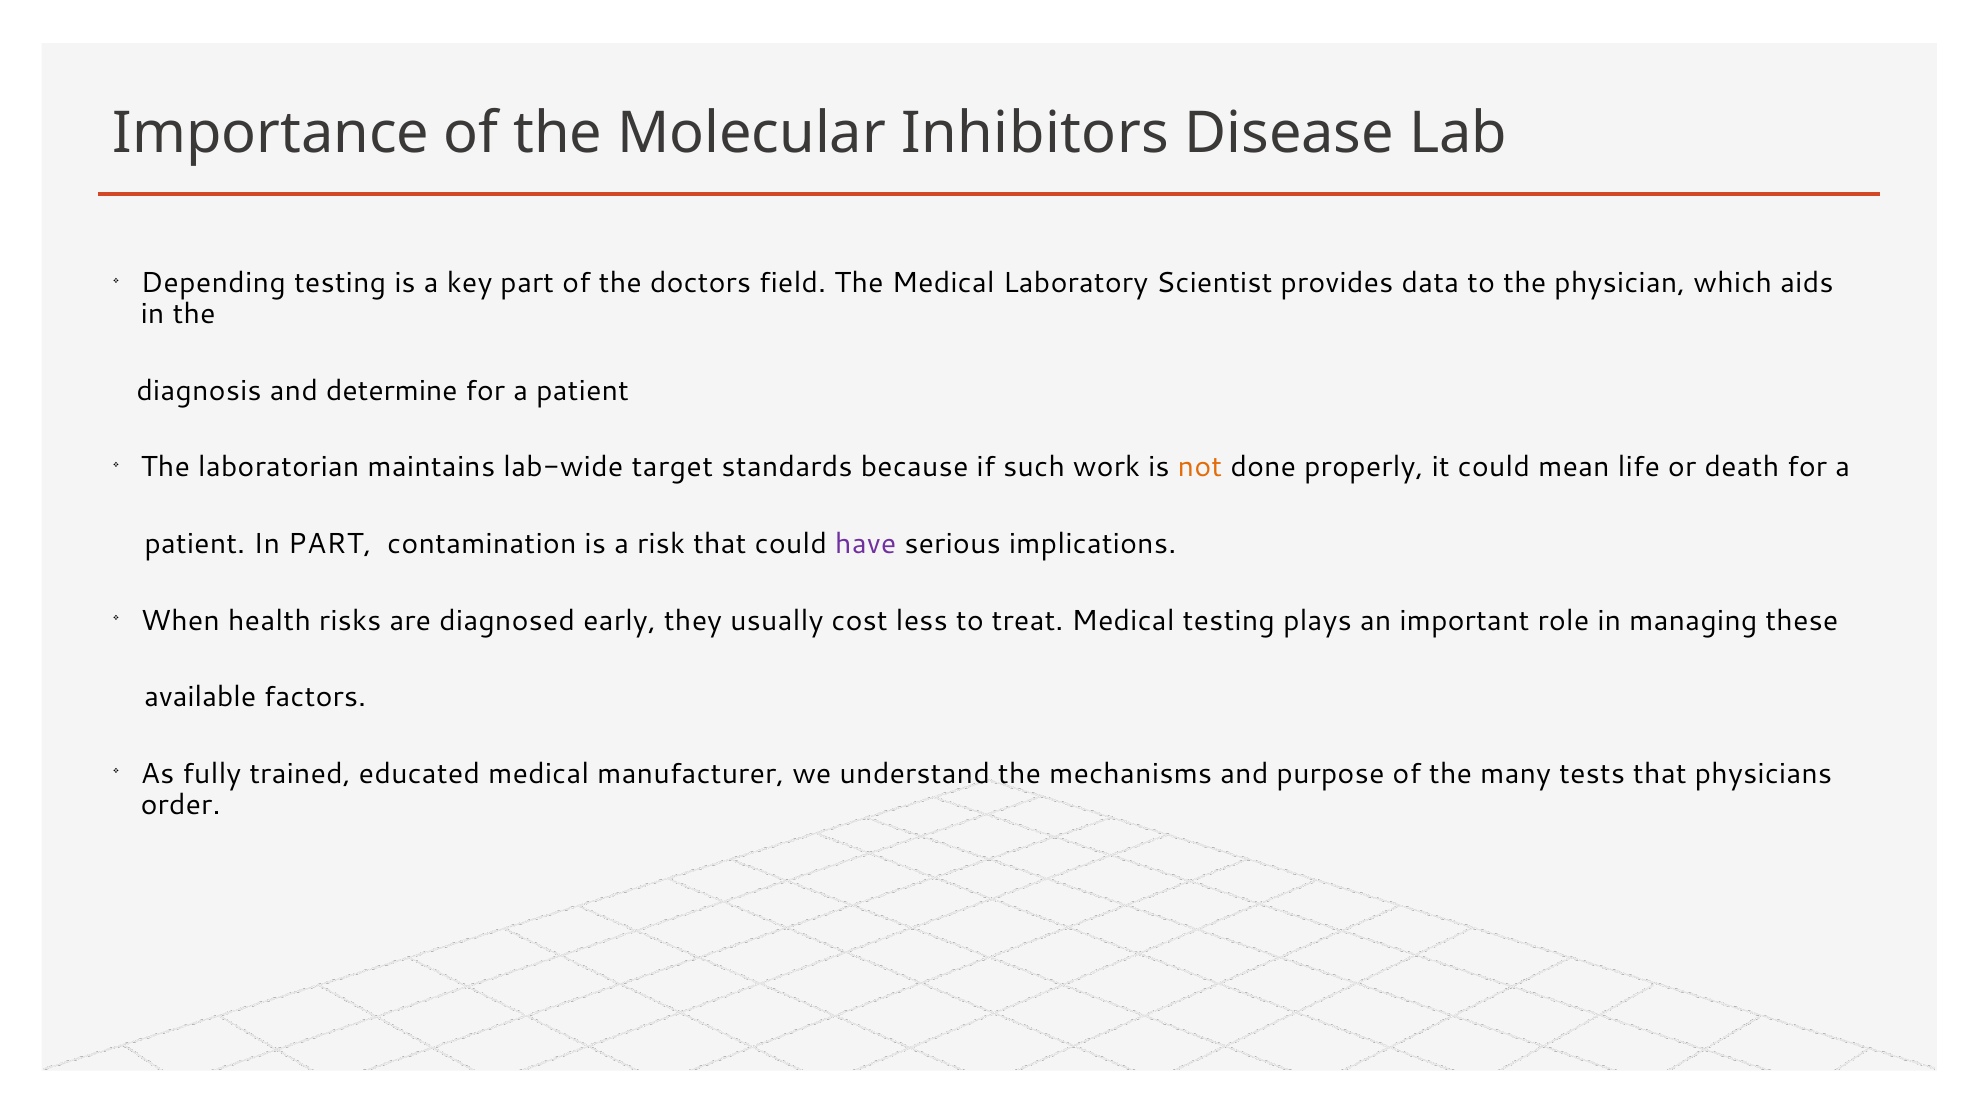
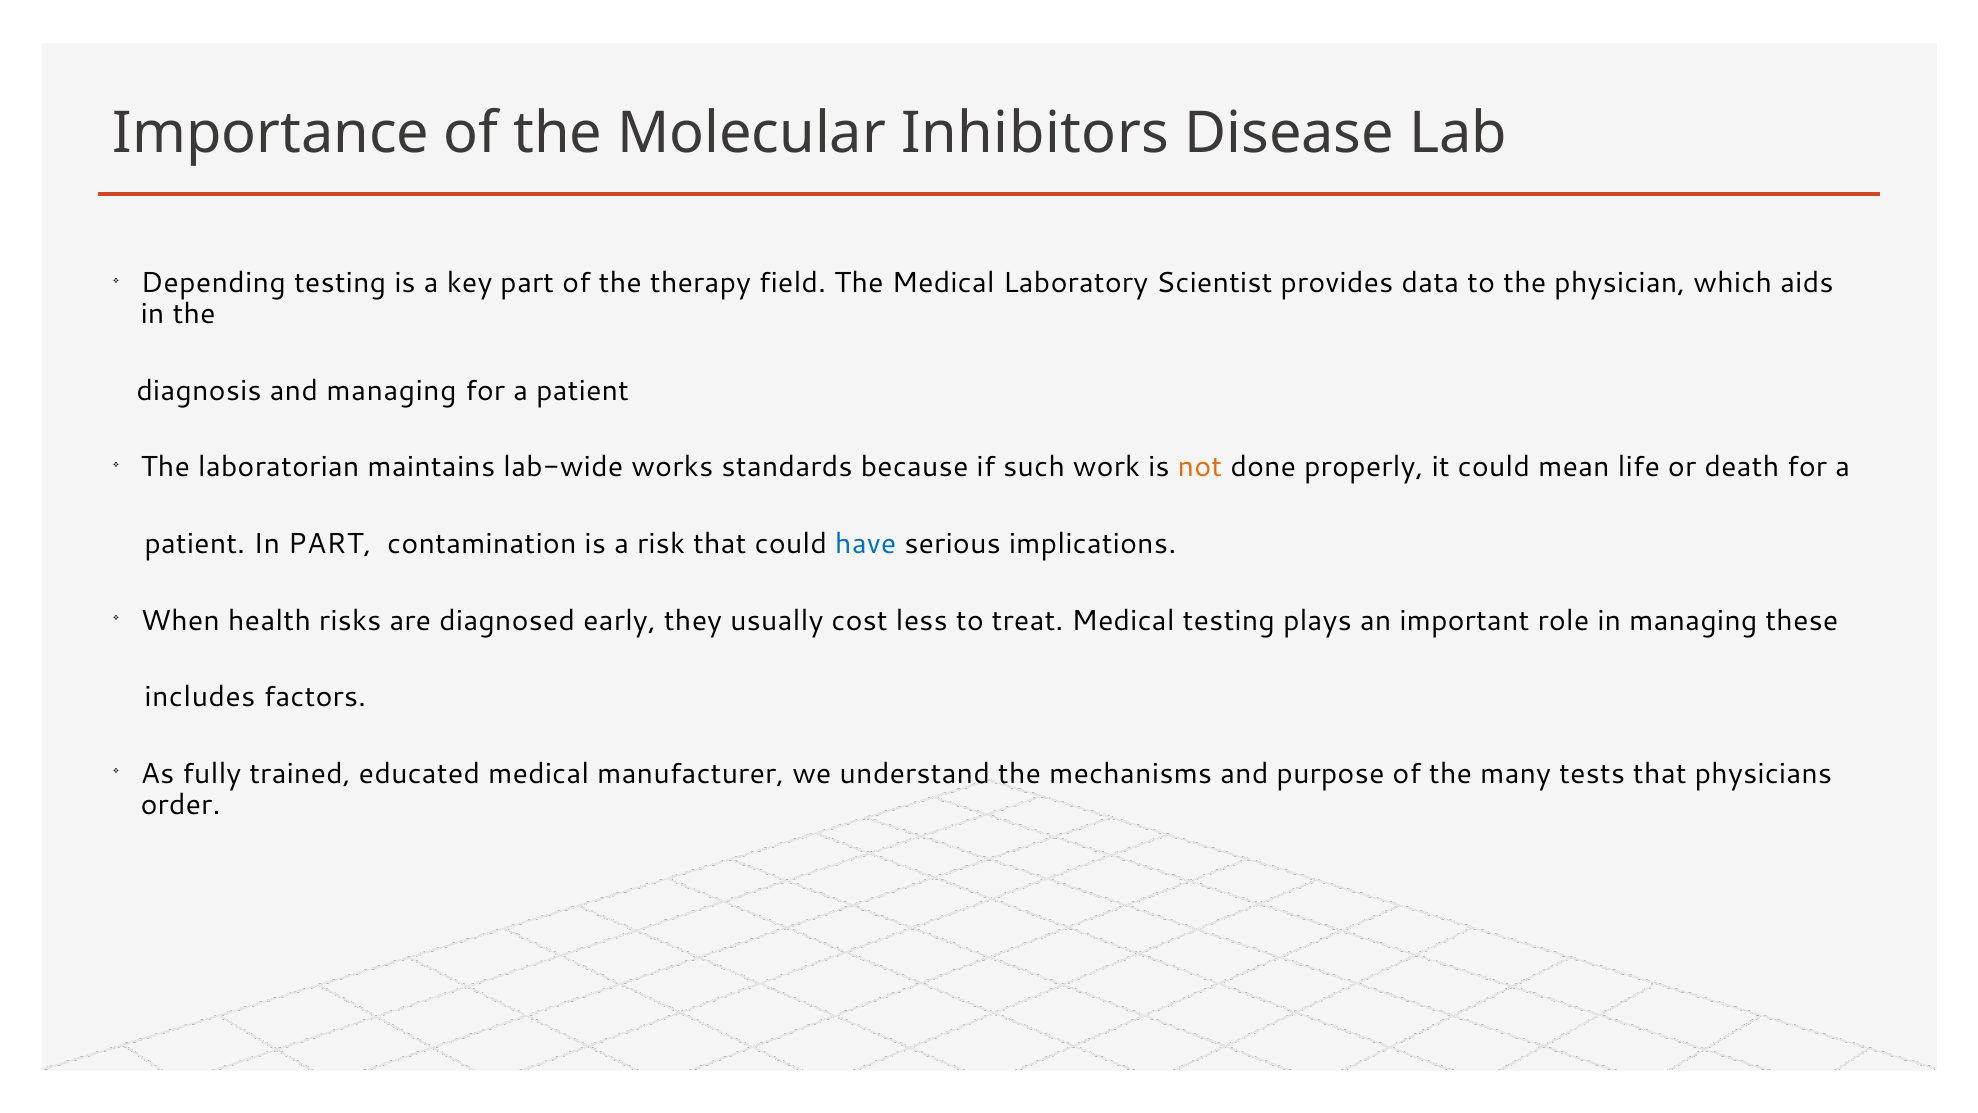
doctors: doctors -> therapy (700, 283)
and determine: determine -> managing (392, 391)
target: target -> works (672, 467)
have colour: purple -> blue (866, 544)
available: available -> includes (200, 697)
